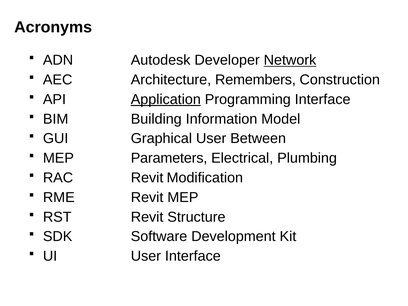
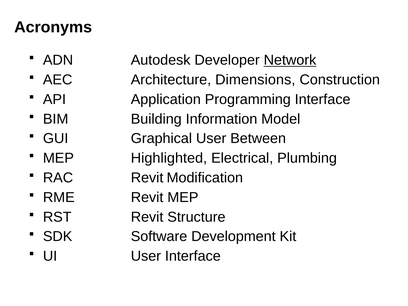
Remembers: Remembers -> Dimensions (255, 80)
Application underline: present -> none (166, 99)
Parameters: Parameters -> Highlighted (169, 158)
